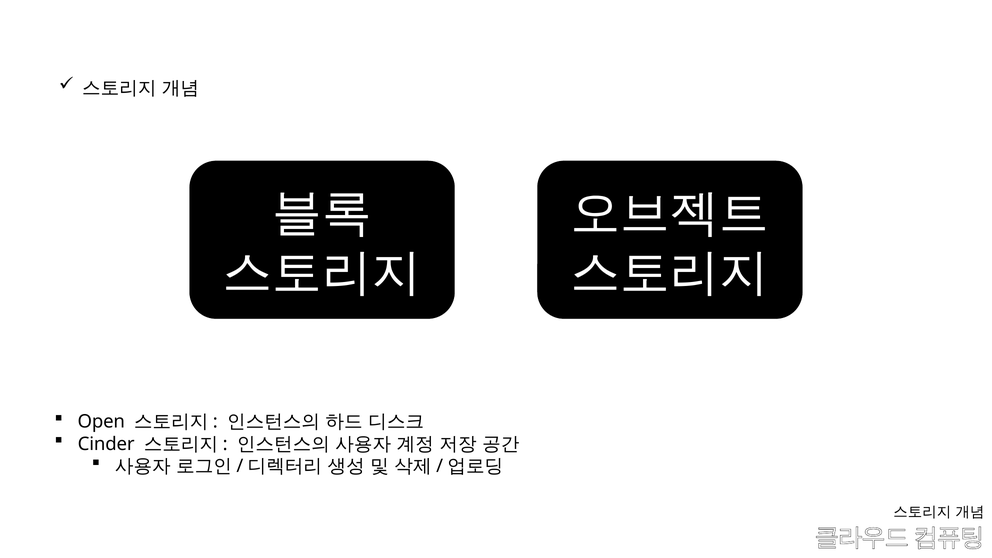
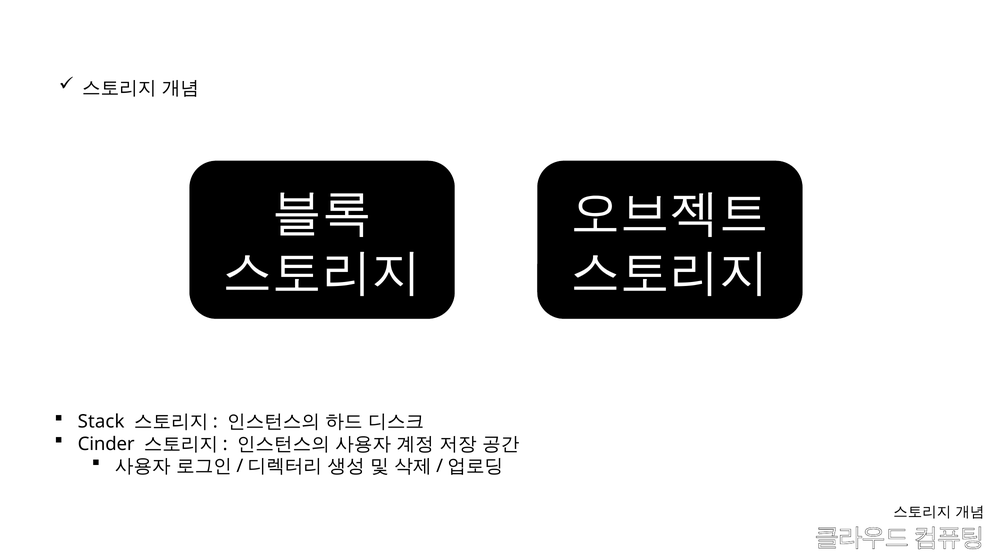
Open: Open -> Stack (101, 422)
